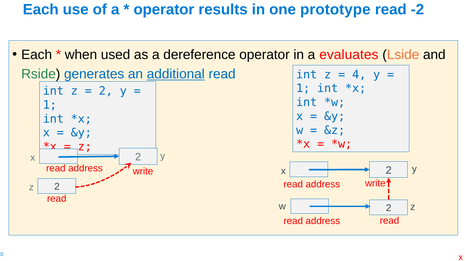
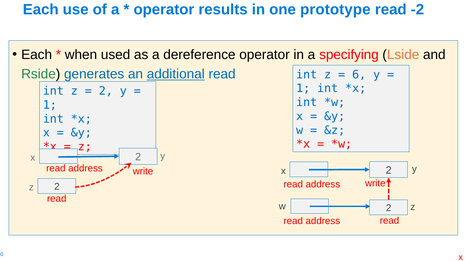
evaluates: evaluates -> specifying (349, 55)
4: 4 -> 6 (359, 75)
